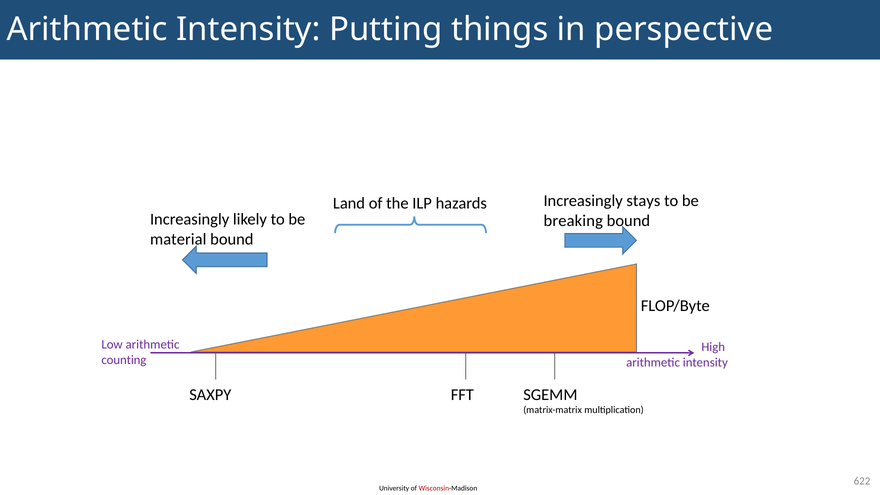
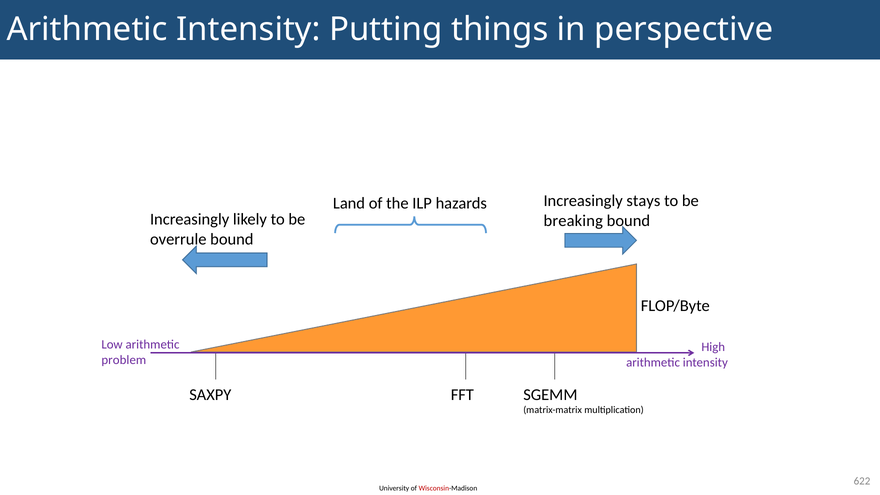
material: material -> overrule (178, 239)
counting: counting -> problem (124, 360)
